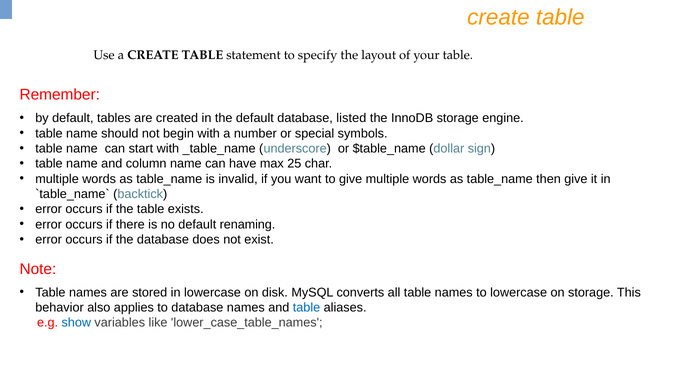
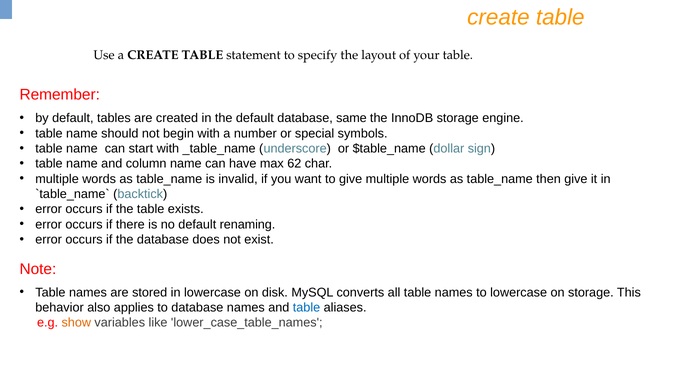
listed: listed -> same (351, 118)
25: 25 -> 62 (294, 164)
show colour: blue -> orange (76, 323)
